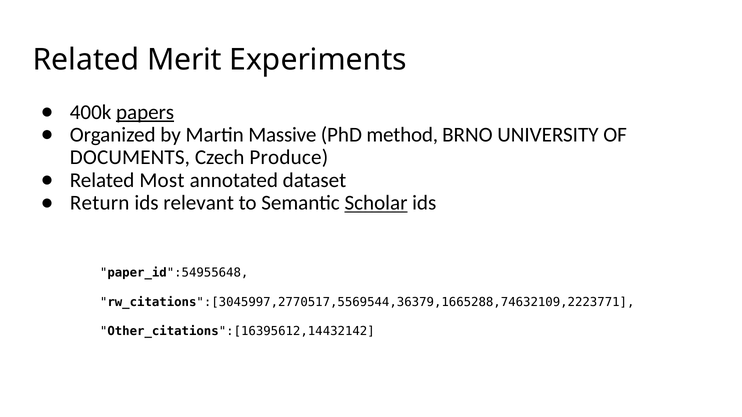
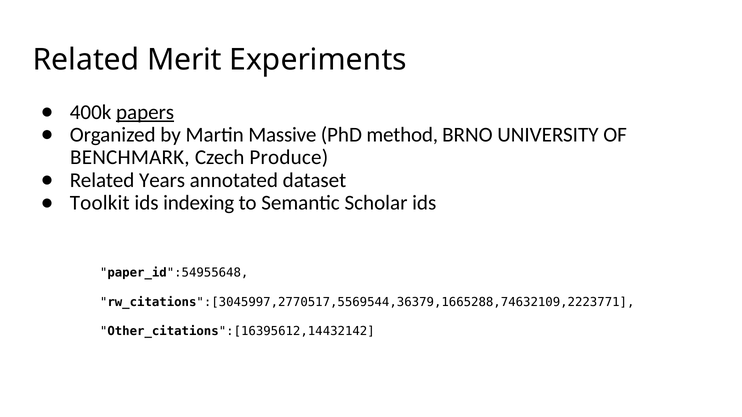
DOCUMENTS: DOCUMENTS -> BENCHMARK (130, 158)
Most: Most -> Years (162, 180)
Return: Return -> Toolkit (100, 203)
relevant: relevant -> indexing (199, 203)
Scholar underline: present -> none (376, 203)
